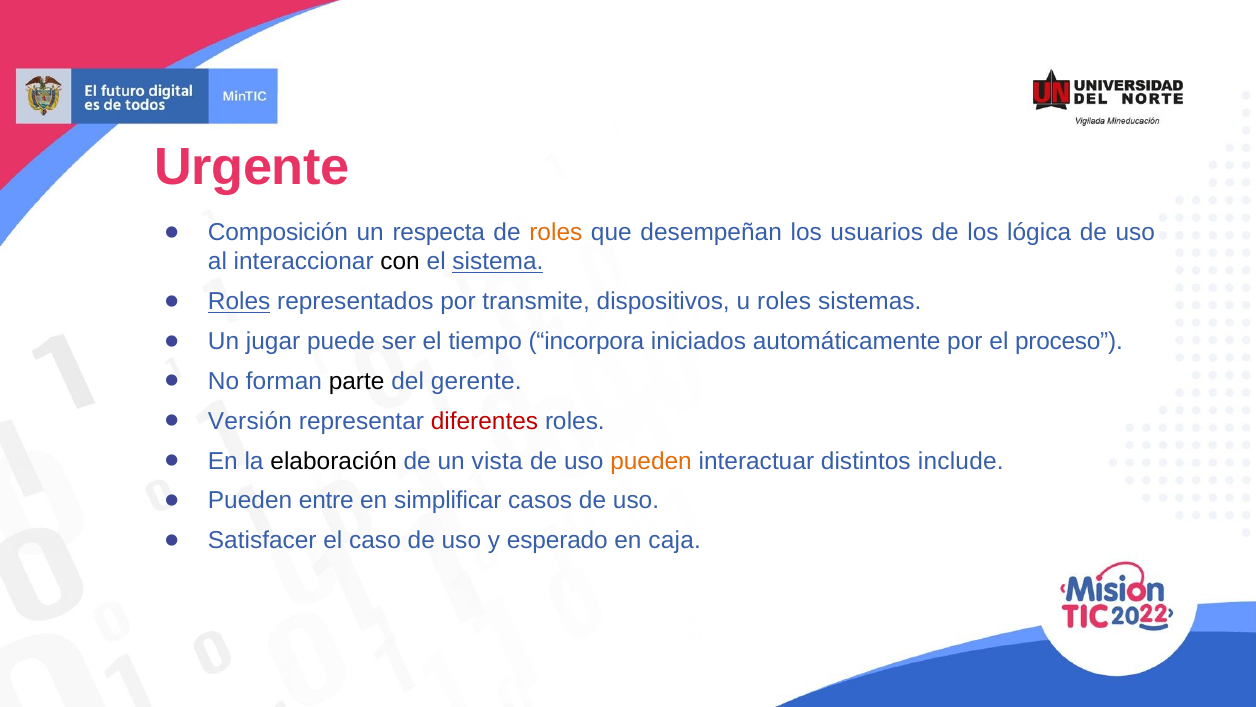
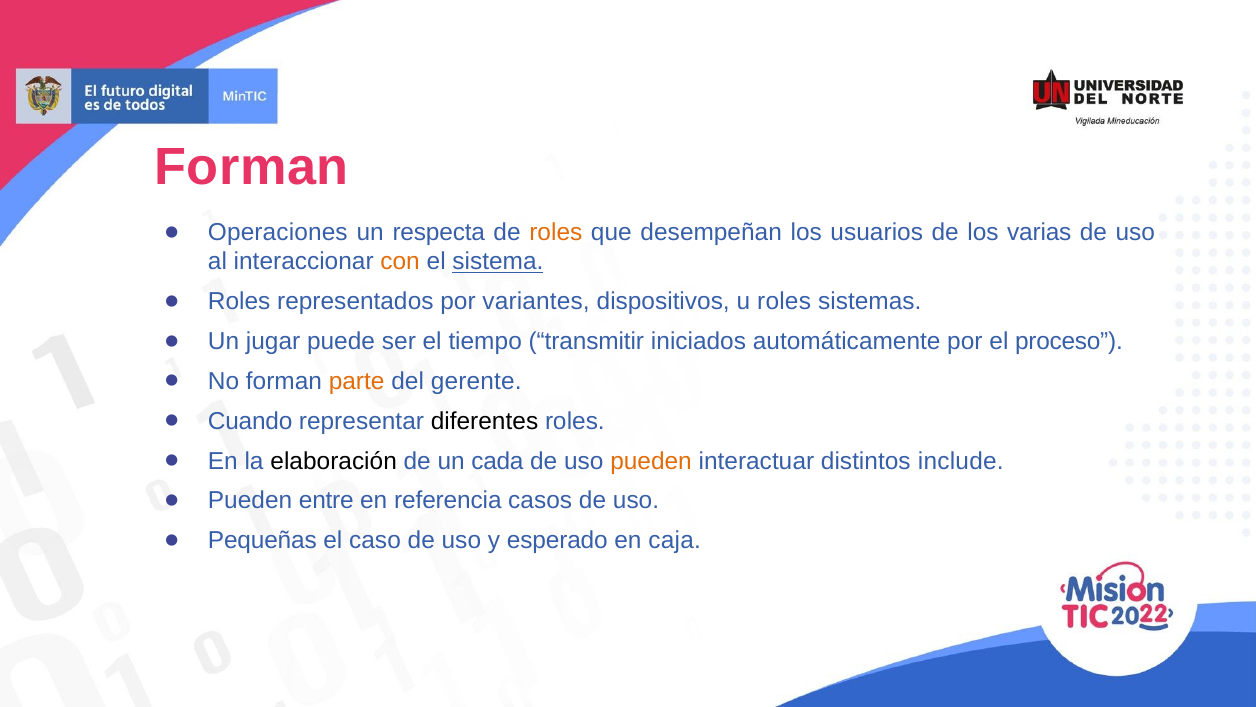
Urgente: Urgente -> Forman (252, 167)
Composición: Composición -> Operaciones (278, 232)
lógica: lógica -> varias (1039, 232)
con colour: black -> orange (400, 262)
Roles underline: present -> none (239, 302)
transmite: transmite -> variantes (536, 302)
incorpora: incorpora -> transmitir (586, 341)
parte colour: black -> orange (357, 381)
Versión: Versión -> Cuando (250, 421)
diferentes colour: red -> black (484, 421)
vista: vista -> cada (497, 461)
simplificar: simplificar -> referencia (448, 501)
Satisfacer: Satisfacer -> Pequeñas (262, 540)
